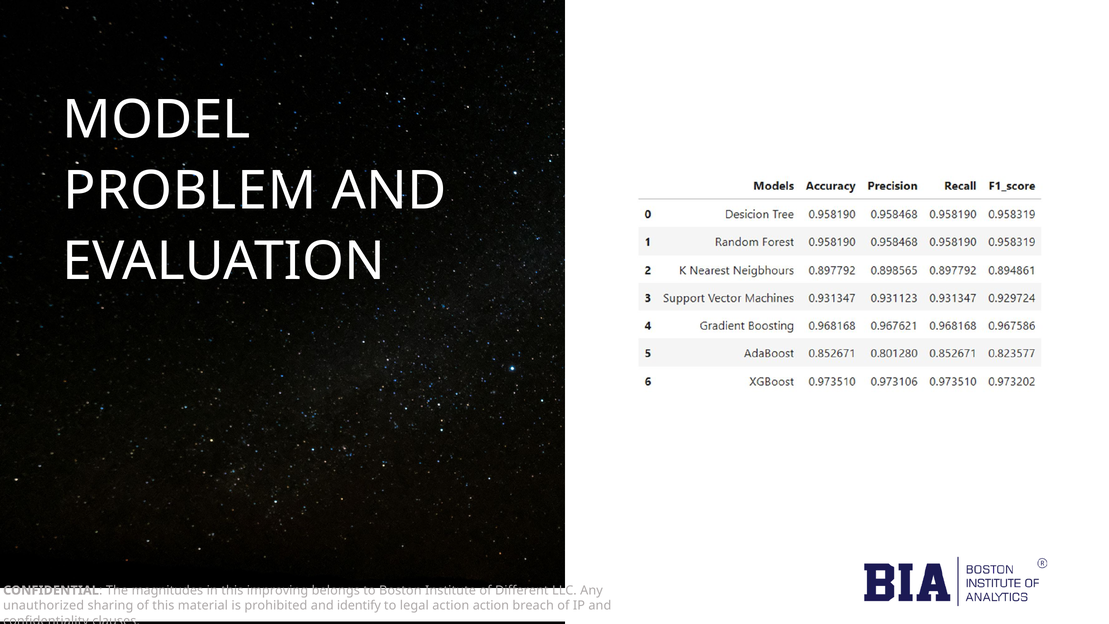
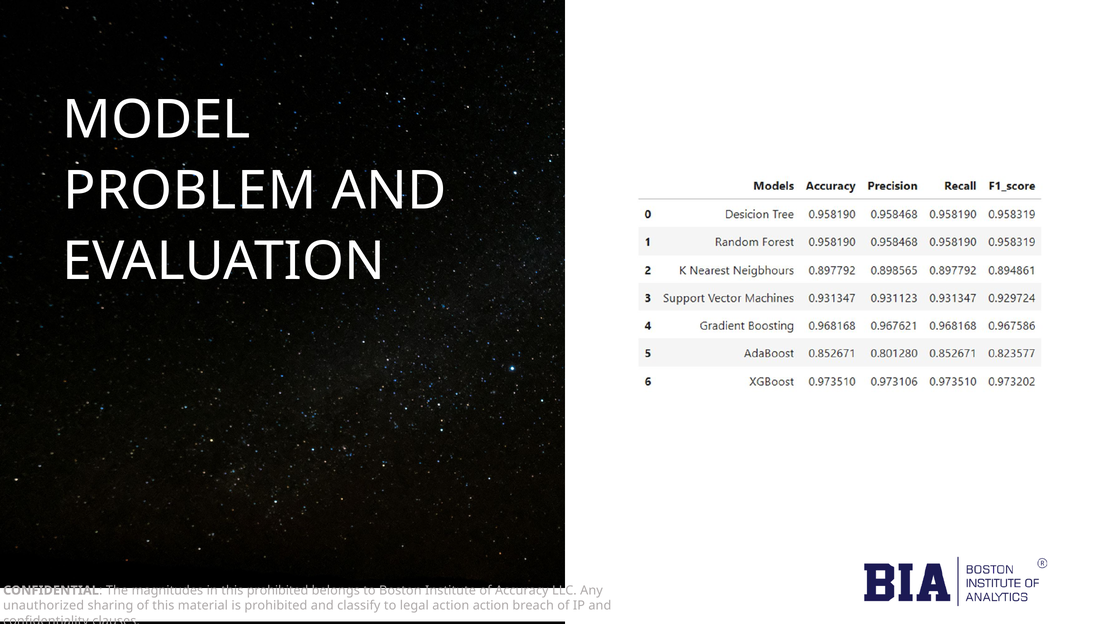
this improving: improving -> prohibited (278, 590)
Different: Different -> Accuracy (522, 590)
identify: identify -> classify (359, 606)
